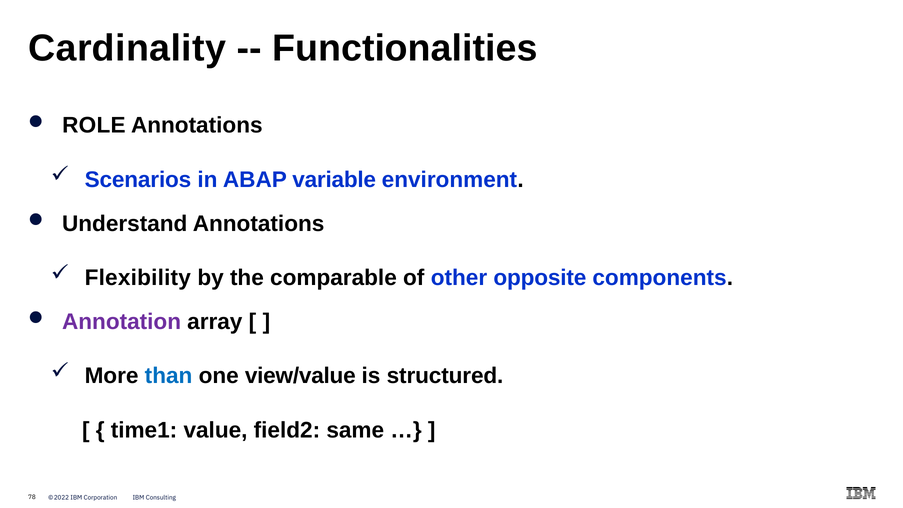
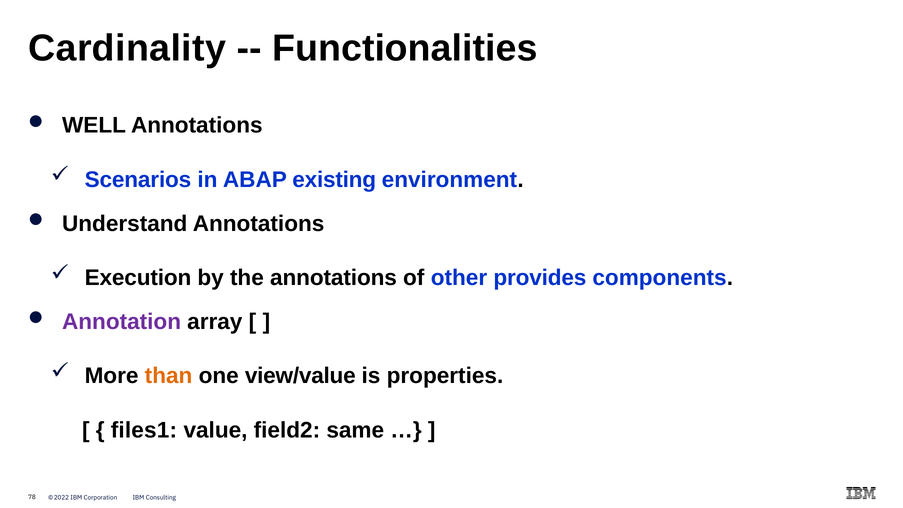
ROLE: ROLE -> WELL (94, 126)
variable: variable -> existing (334, 180)
Flexibility: Flexibility -> Execution (138, 278)
the comparable: comparable -> annotations (334, 278)
opposite: opposite -> provides (540, 278)
than colour: blue -> orange (169, 376)
structured: structured -> properties (445, 376)
time1: time1 -> files1 (144, 430)
